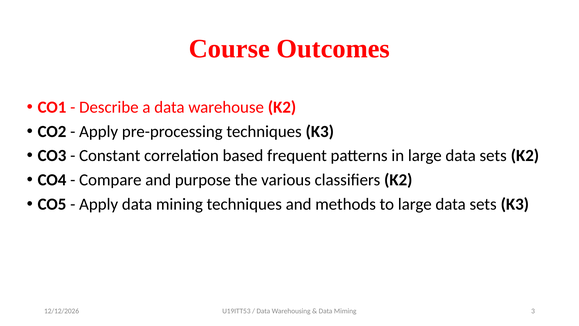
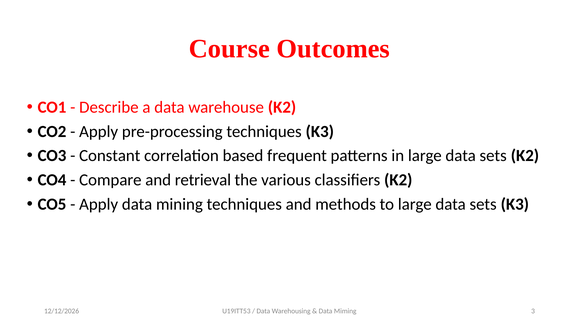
purpose: purpose -> retrieval (203, 180)
